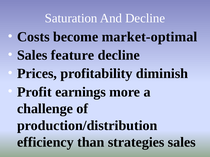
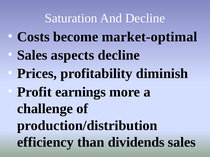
feature: feature -> aspects (73, 55)
strategies: strategies -> dividends (136, 143)
